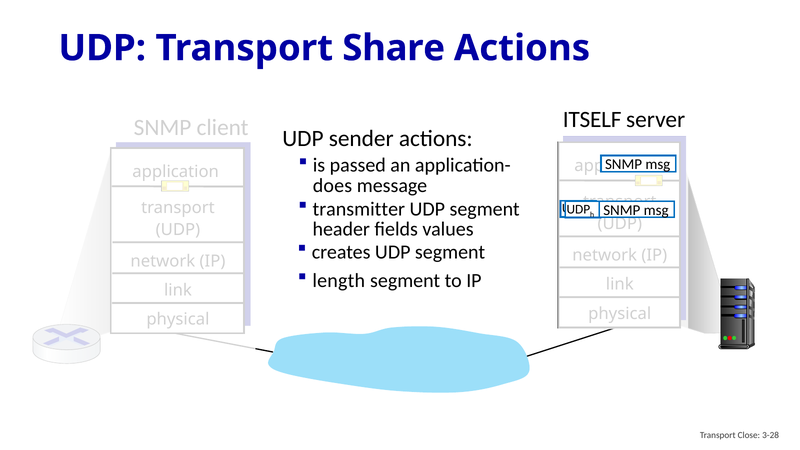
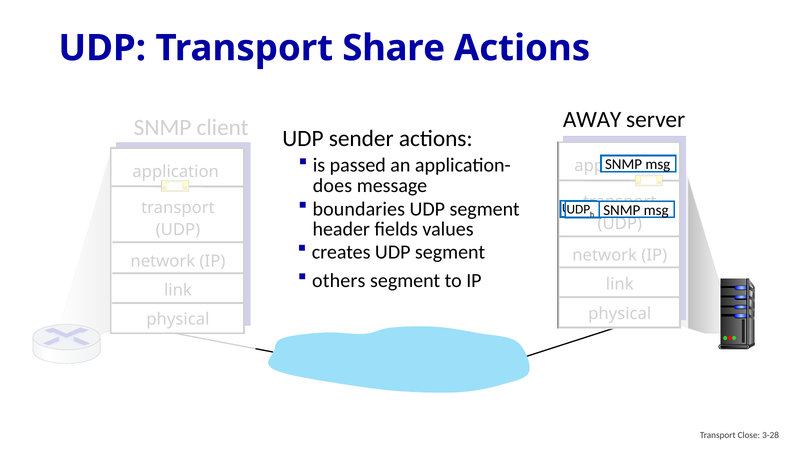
ITSELF: ITSELF -> AWAY (592, 120)
transmitter: transmitter -> boundaries (359, 209)
length: length -> others (339, 280)
